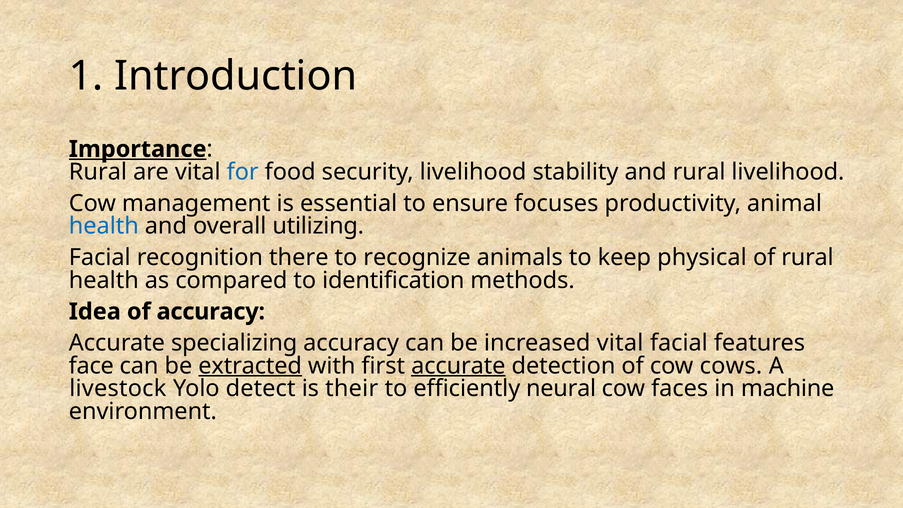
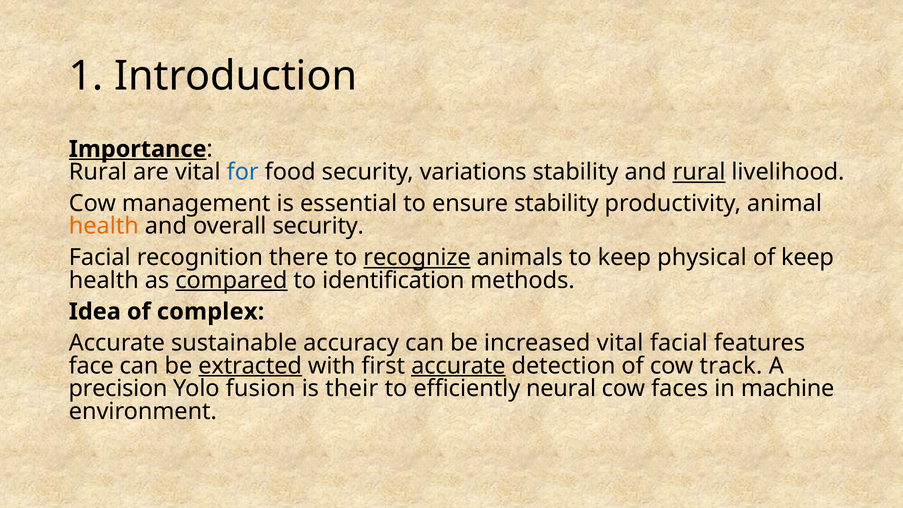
security livelihood: livelihood -> variations (473, 172)
rural underline: none -> present (699, 172)
ensure focuses: focuses -> stability (556, 203)
health colour: blue -> orange (104, 226)
overall utilizing: utilizing -> security (318, 226)
recognize underline: none -> present (417, 257)
of rural: rural -> keep (808, 257)
compared underline: none -> present (231, 280)
of accuracy: accuracy -> complex (211, 312)
specializing: specializing -> sustainable (234, 343)
cows: cows -> track (731, 366)
livestock: livestock -> precision (118, 389)
detect: detect -> fusion (261, 389)
